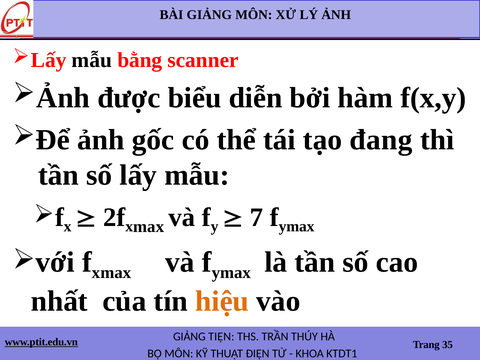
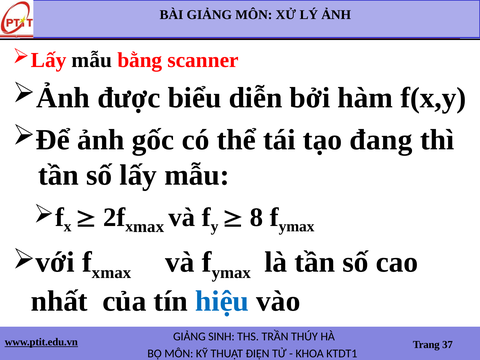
7: 7 -> 8 (257, 217)
hiệu colour: orange -> blue (222, 301)
TIỆN: TIỆN -> SINH (221, 337)
35: 35 -> 37 (448, 345)
